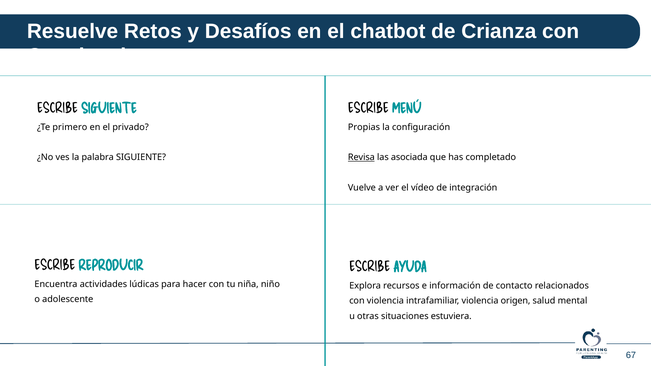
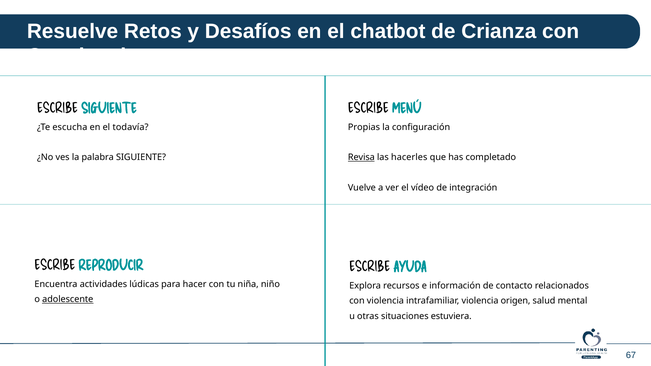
primero: primero -> escucha (70, 127)
privado: privado -> todavía (131, 127)
asociada: asociada -> hacerles (409, 158)
adolescente underline: none -> present (68, 299)
